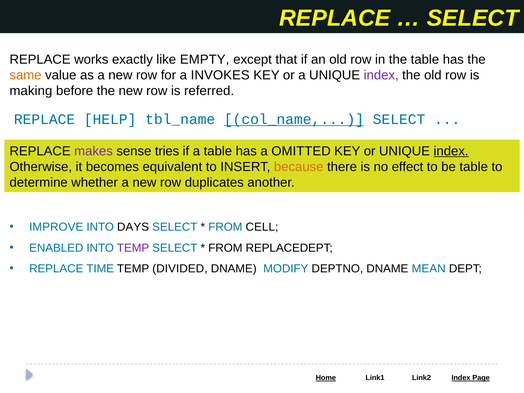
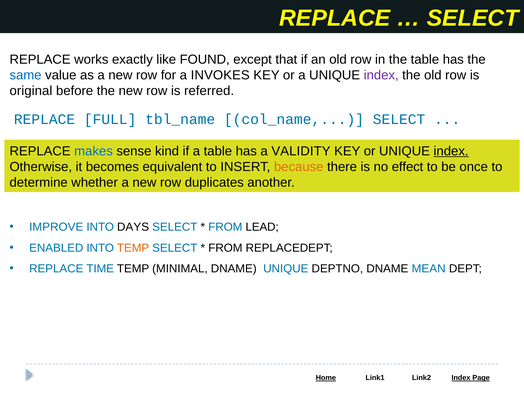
EMPTY: EMPTY -> FOUND (205, 59)
same colour: orange -> blue (26, 75)
making: making -> original (31, 91)
HELP: HELP -> FULL (110, 119)
col_name underline: present -> none (294, 119)
makes colour: purple -> blue (94, 151)
tries: tries -> kind (167, 151)
OMITTED: OMITTED -> VALIDITY (301, 151)
be table: table -> once (474, 167)
CELL: CELL -> LEAD (262, 227)
TEMP colour: purple -> orange (133, 248)
DIVIDED: DIVIDED -> MINIMAL (180, 269)
DNAME MODIFY: MODIFY -> UNIQUE (286, 269)
